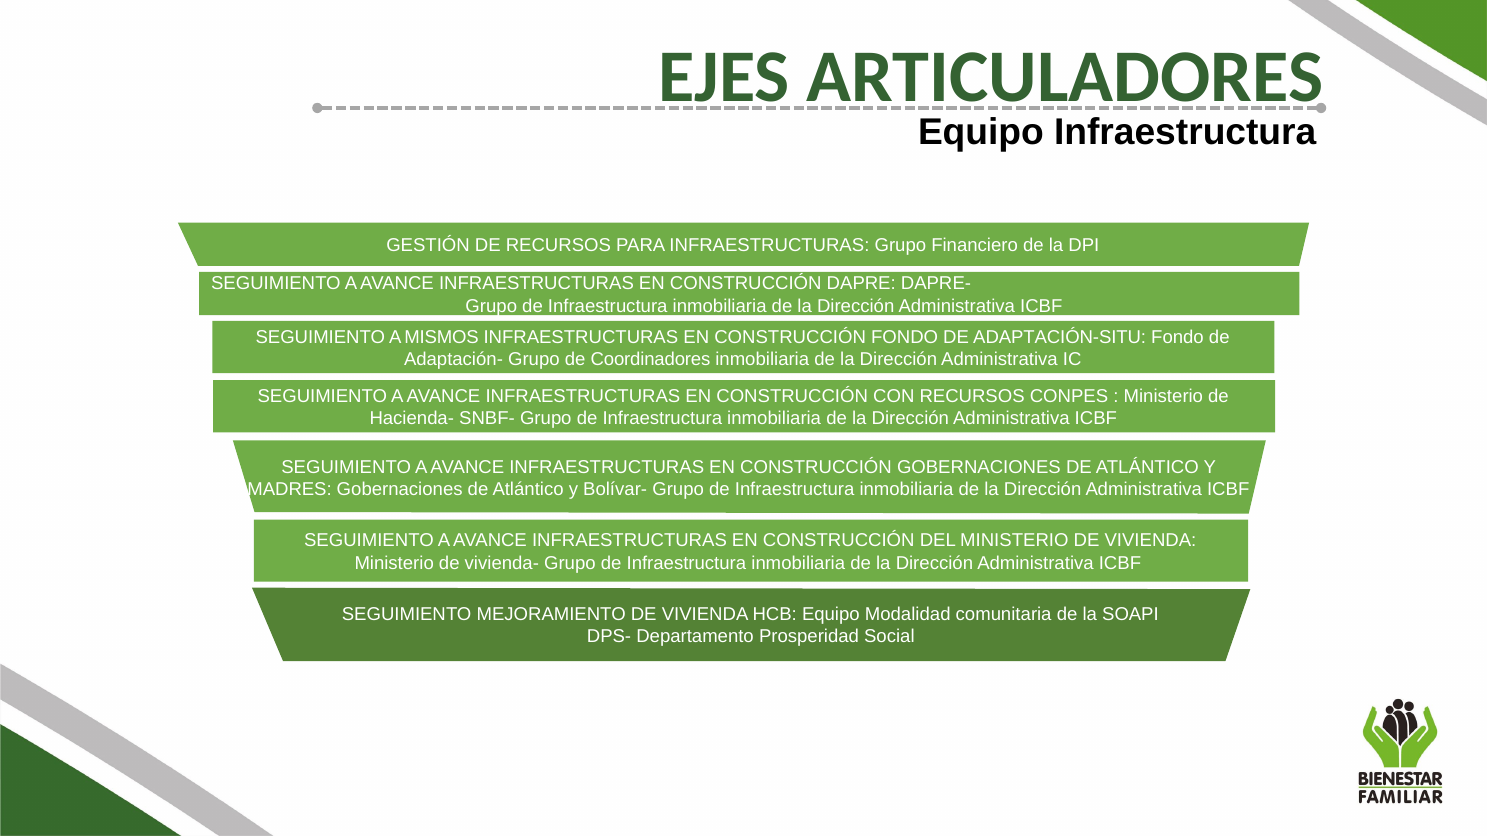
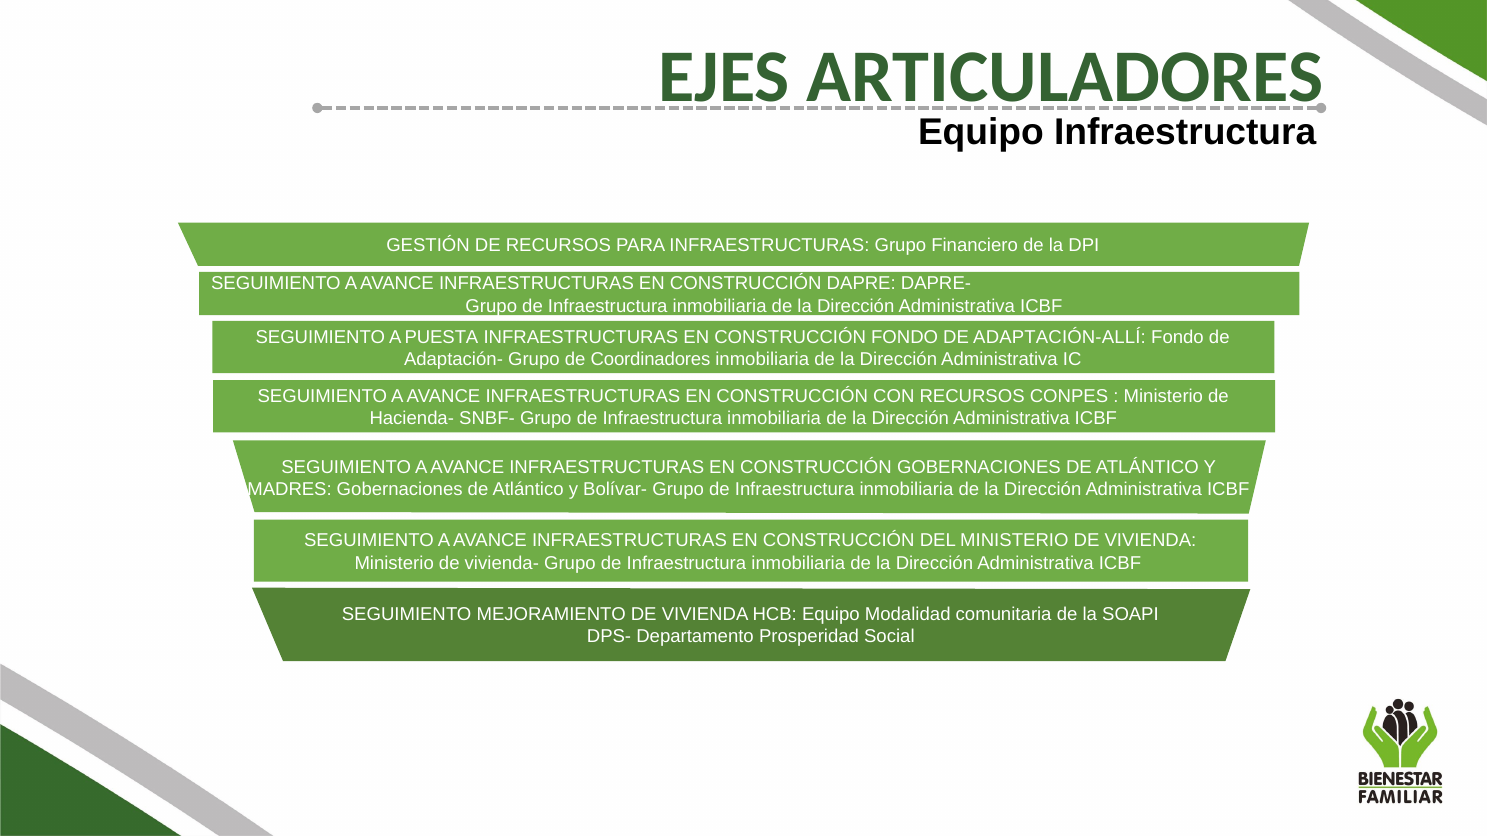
MISMOS: MISMOS -> PUESTA (441, 337)
ADAPTACIÓN-SITU: ADAPTACIÓN-SITU -> ADAPTACIÓN-ALLÍ (1060, 337)
